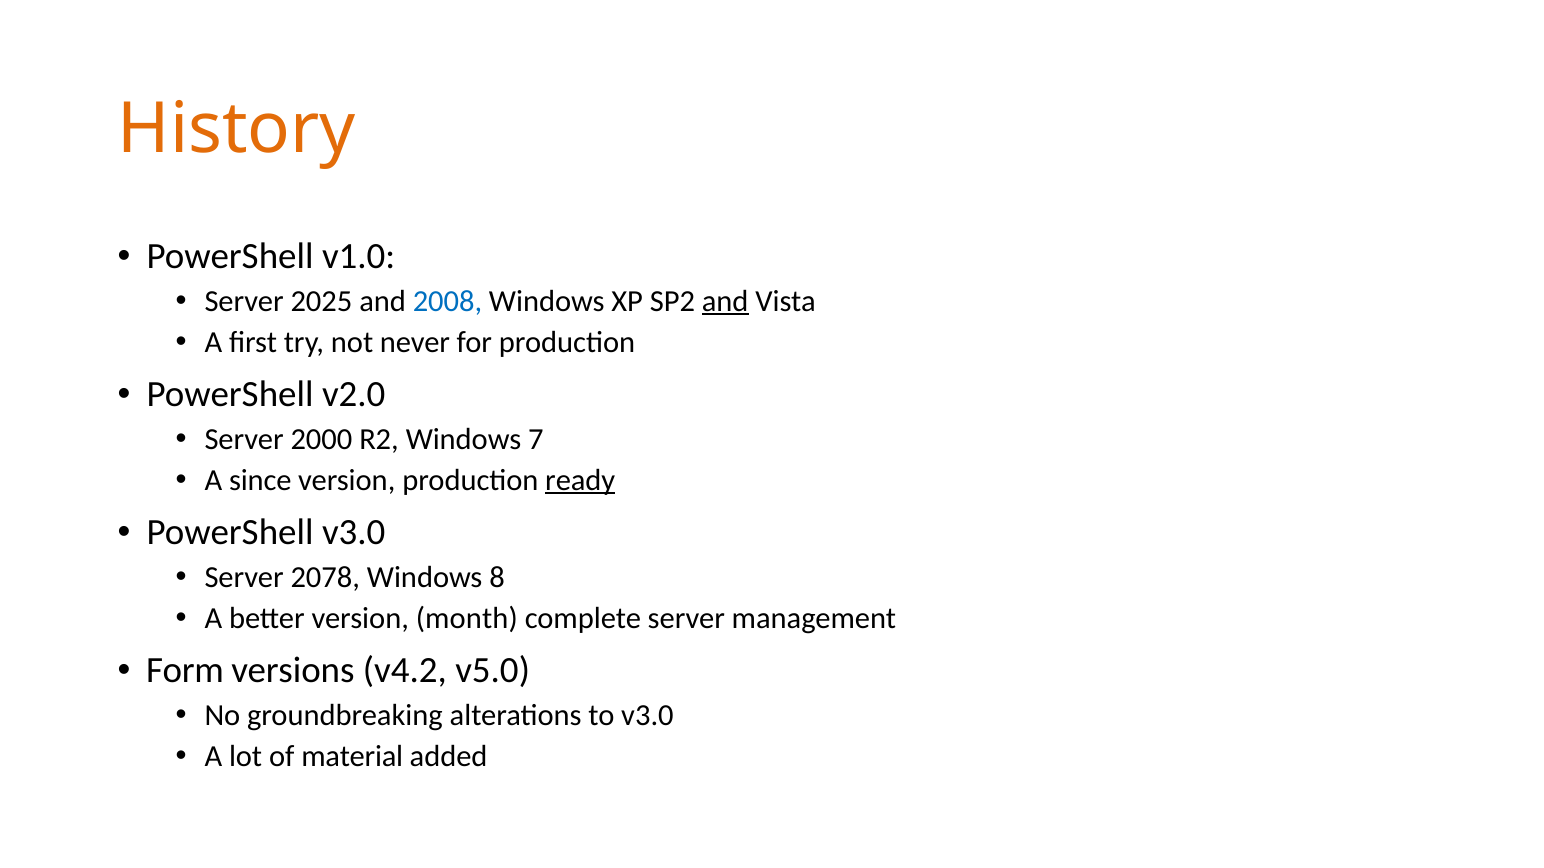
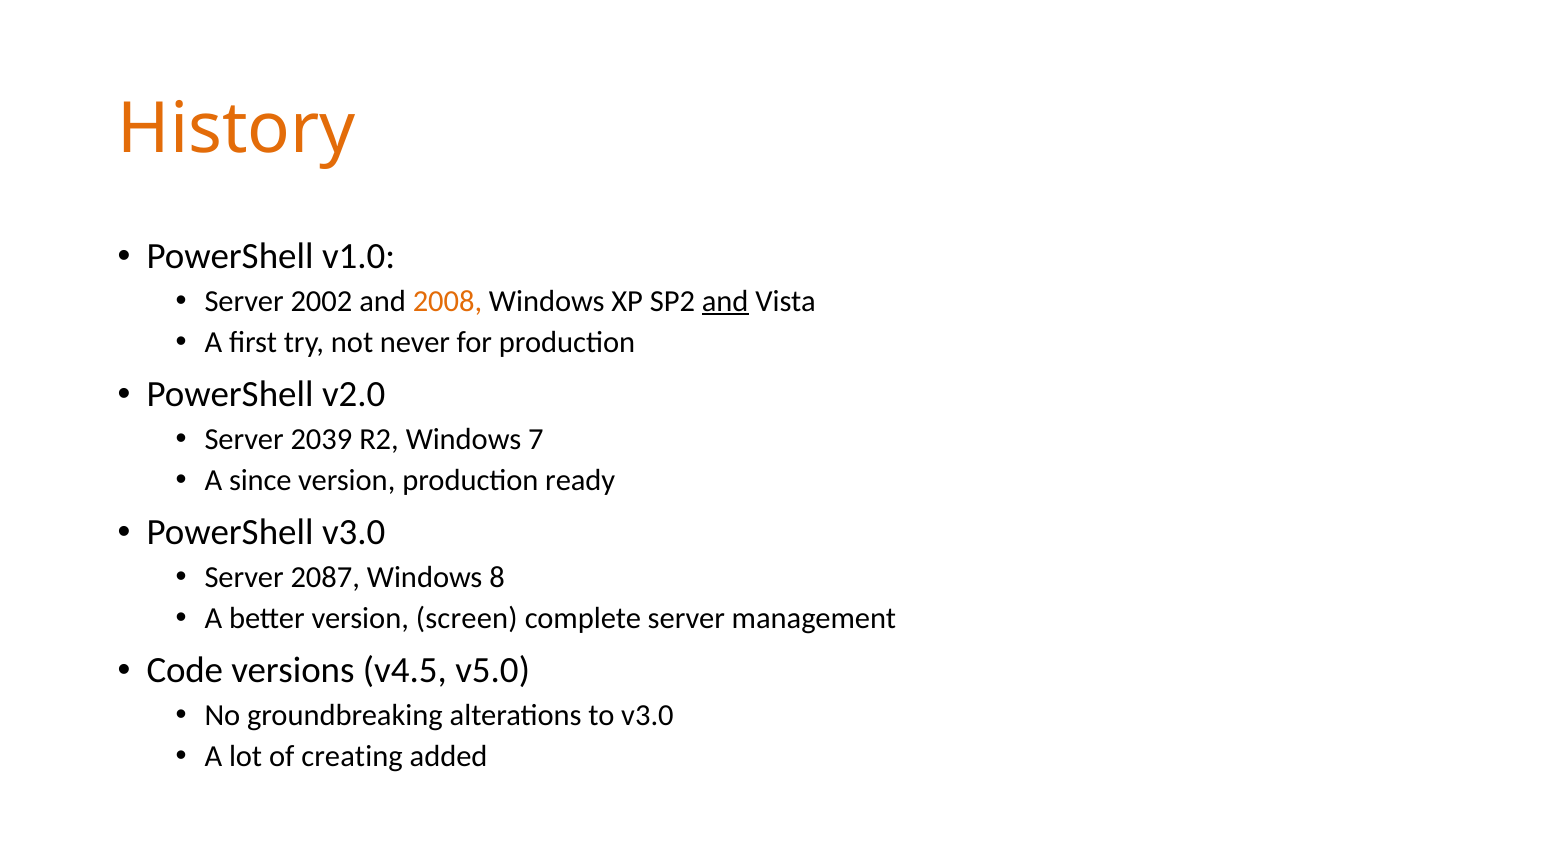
2025: 2025 -> 2002 (321, 301)
2008 colour: blue -> orange (447, 301)
2000: 2000 -> 2039 (321, 439)
ready underline: present -> none (580, 480)
2078: 2078 -> 2087 (325, 577)
month: month -> screen (467, 618)
Form: Form -> Code (185, 671)
v4.2: v4.2 -> v4.5 (405, 671)
material: material -> creating (352, 757)
